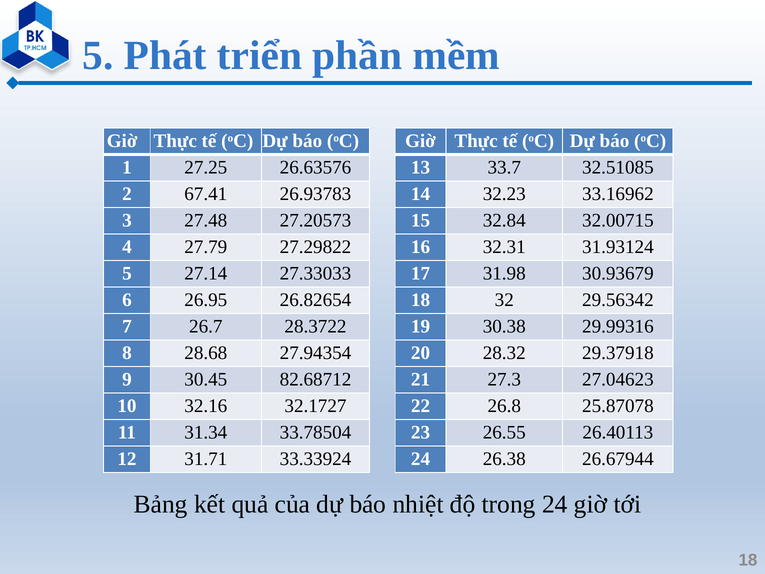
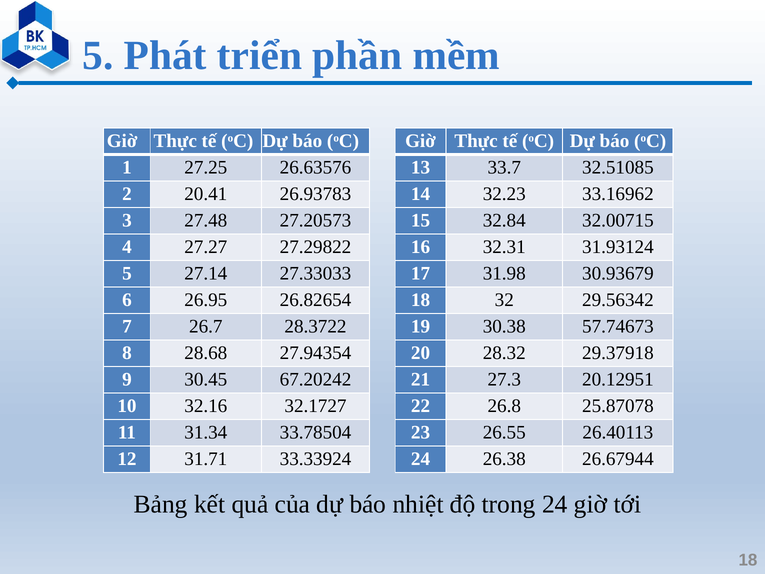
67.41: 67.41 -> 20.41 (206, 194)
27.79: 27.79 -> 27.27 (206, 247)
29.99316: 29.99316 -> 57.74673 (618, 326)
82.68712: 82.68712 -> 67.20242 (316, 379)
27.04623: 27.04623 -> 20.12951 (618, 379)
